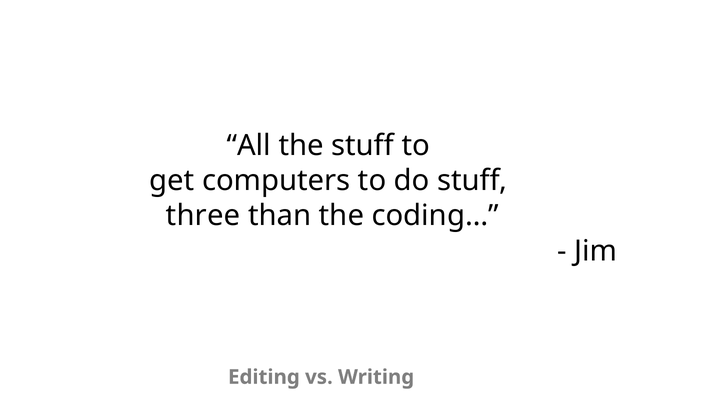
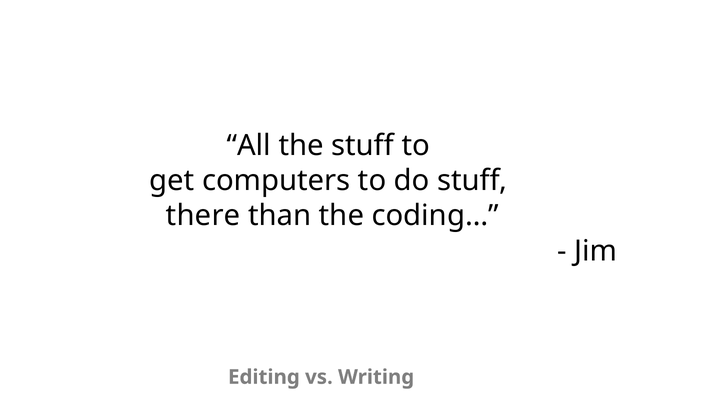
three: three -> there (203, 216)
